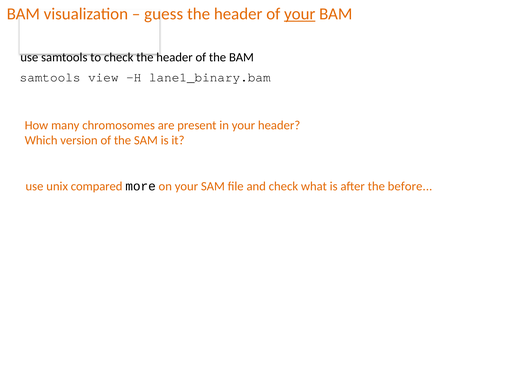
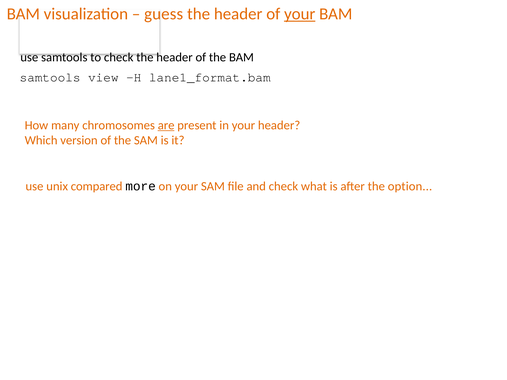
lane1_binary.bam: lane1_binary.bam -> lane1_format.bam (210, 77)
are underline: none -> present (166, 125)
before: before -> option (410, 186)
